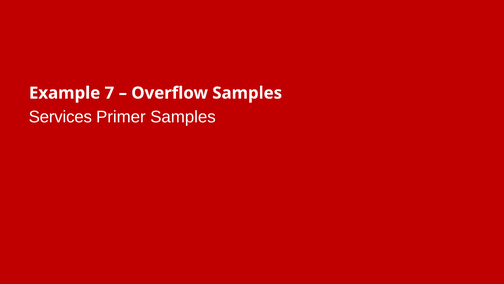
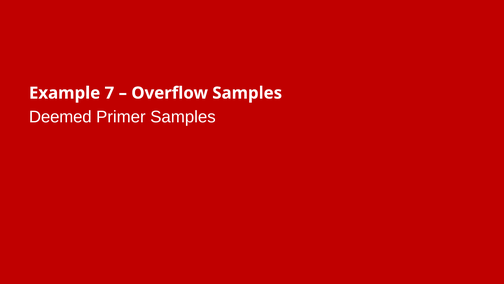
Services: Services -> Deemed (60, 117)
